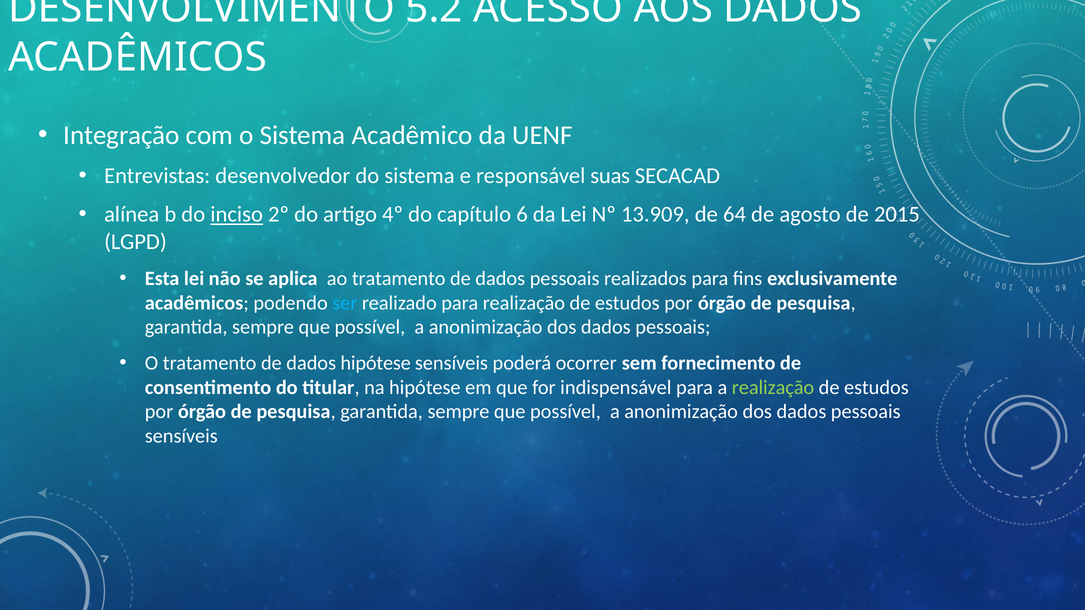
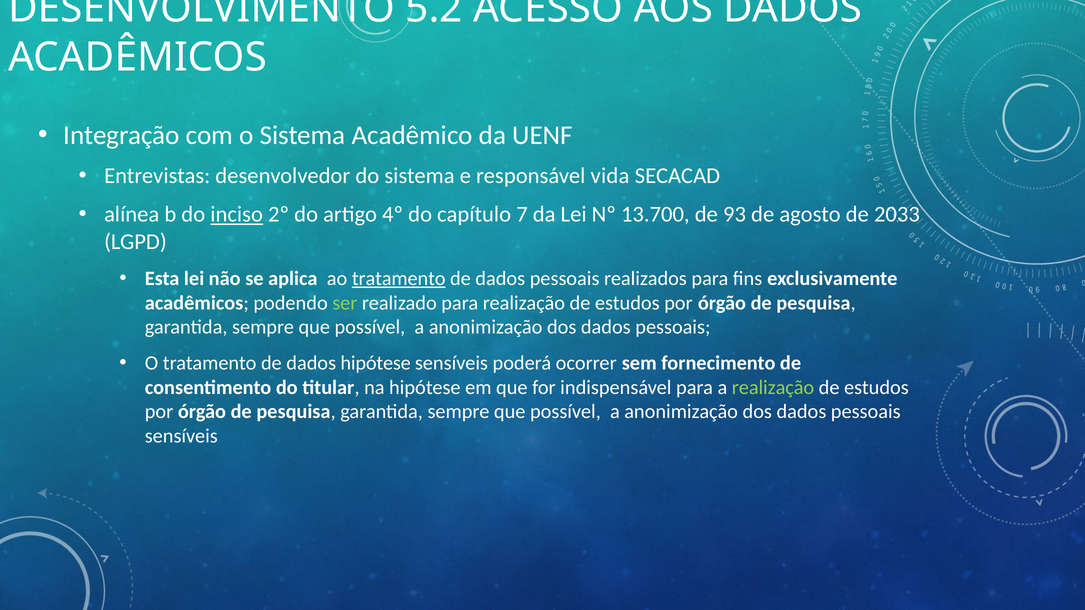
suas: suas -> vida (610, 176)
6: 6 -> 7 (522, 215)
13.909: 13.909 -> 13.700 (655, 215)
64: 64 -> 93 (735, 215)
2015: 2015 -> 2033 (897, 215)
tratamento underline: none -> present (399, 279)
ser colour: light blue -> light green (345, 303)
